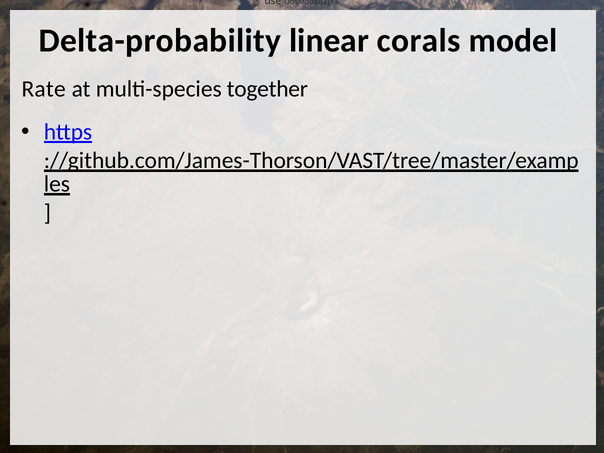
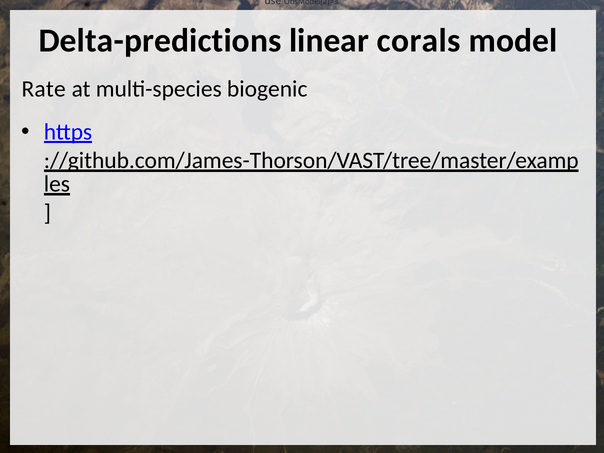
Delta-probability: Delta-probability -> Delta-predictions (160, 41)
together: together -> biogenic (267, 89)
